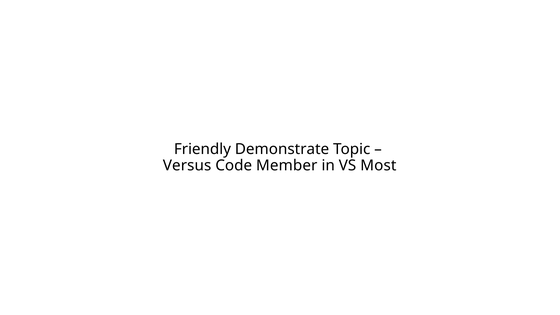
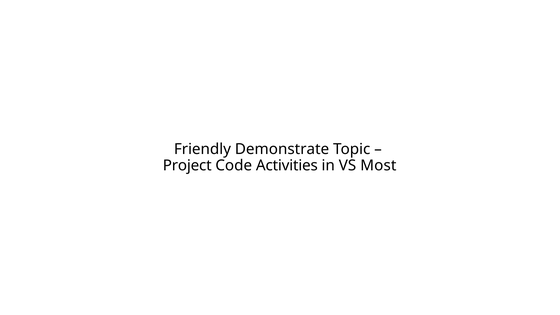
Versus: Versus -> Project (187, 166)
Member: Member -> Activities (287, 166)
